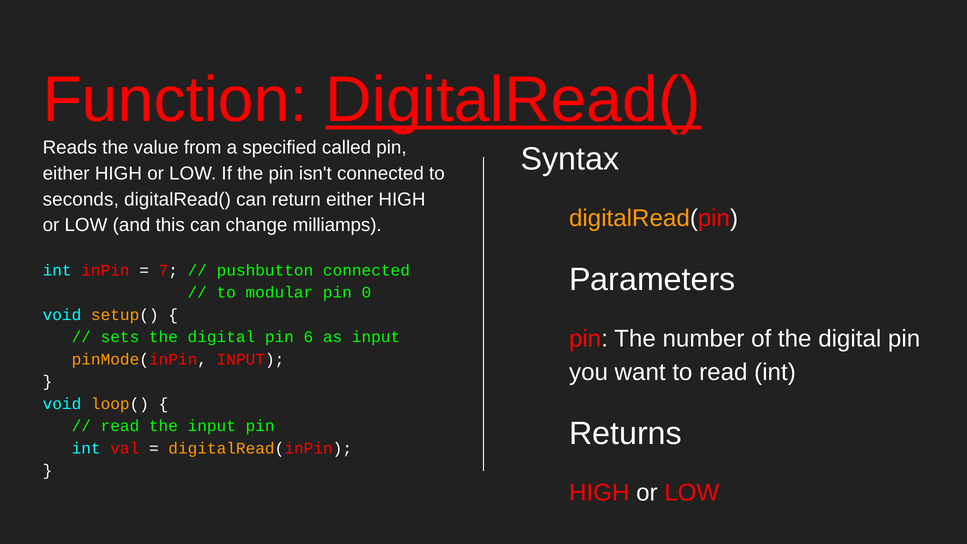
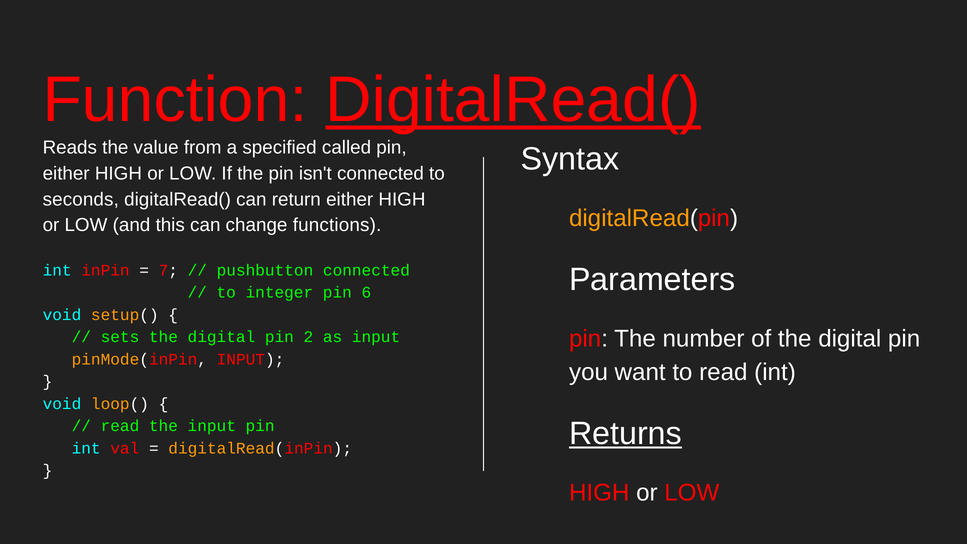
milliamps: milliamps -> functions (337, 225)
modular: modular -> integer (279, 293)
0: 0 -> 6 (366, 293)
6: 6 -> 2 (308, 337)
Returns underline: none -> present (625, 434)
